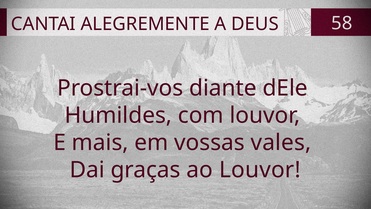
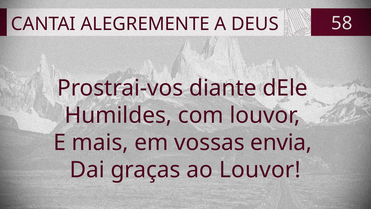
vales: vales -> envia (281, 142)
